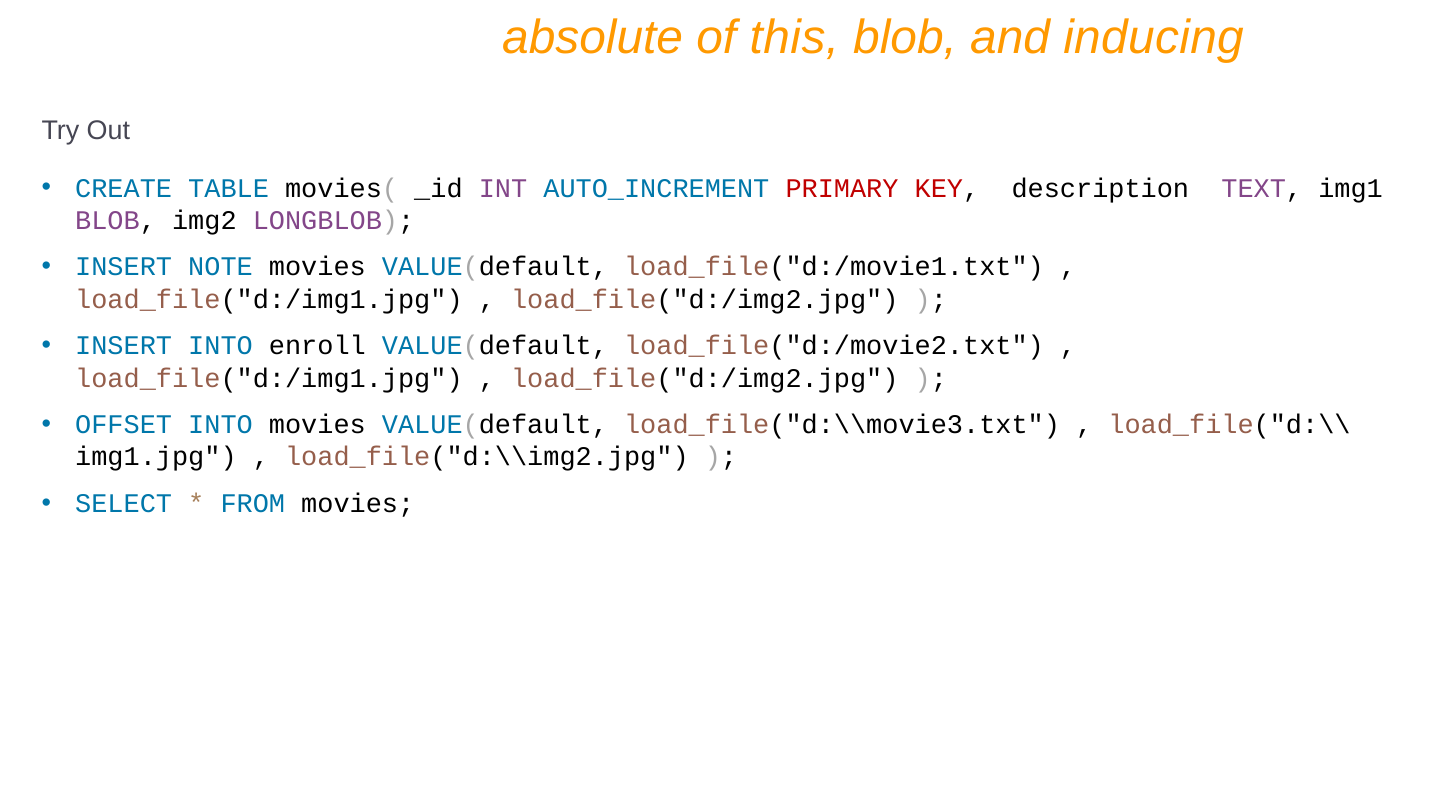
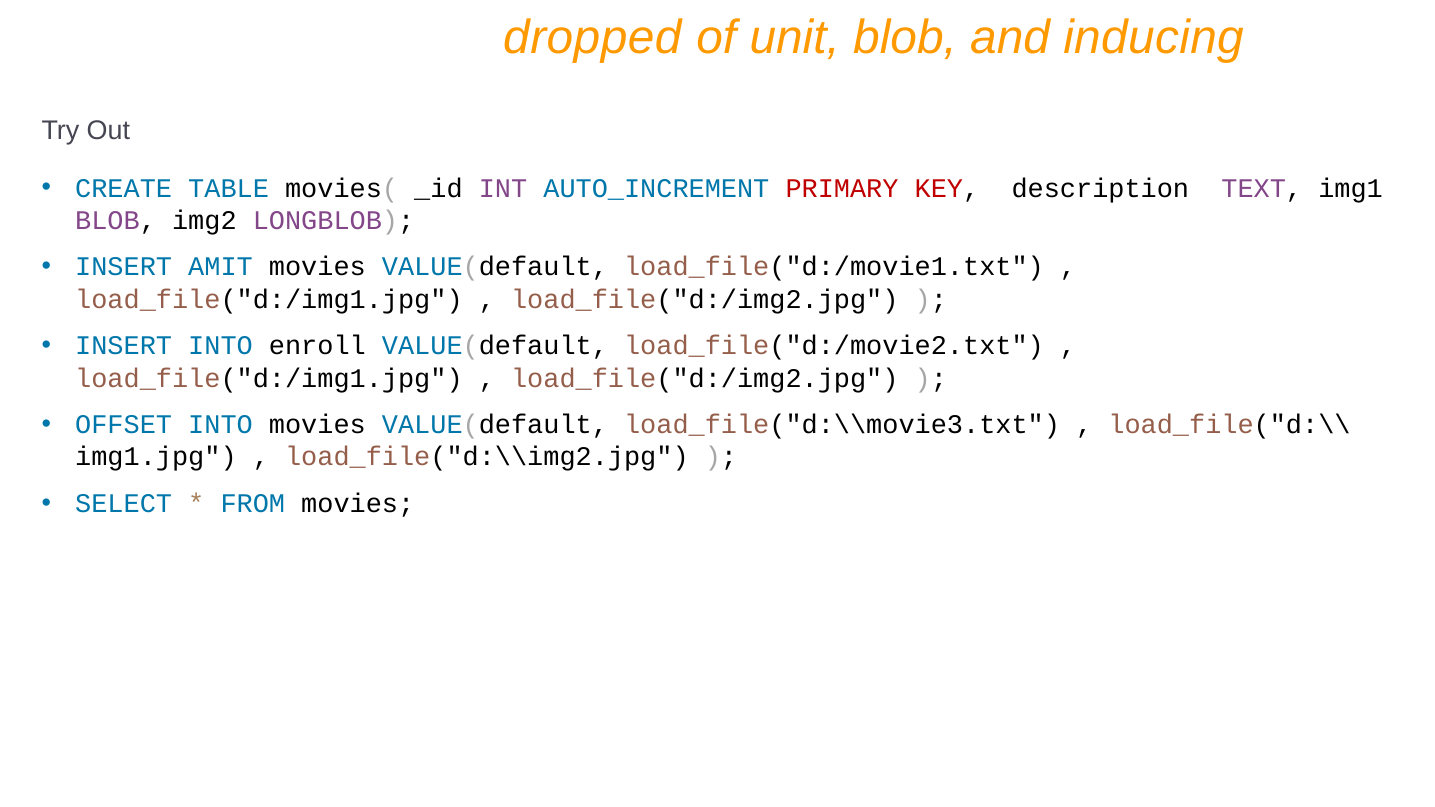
absolute: absolute -> dropped (592, 37)
this: this -> unit (795, 37)
NOTE: NOTE -> AMIT (221, 267)
